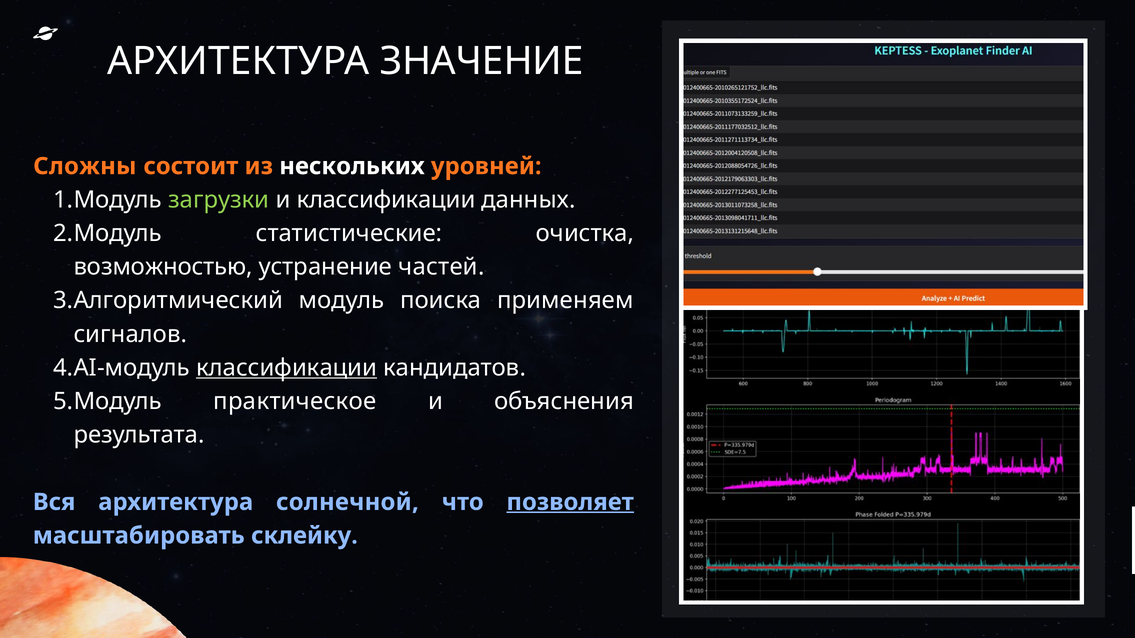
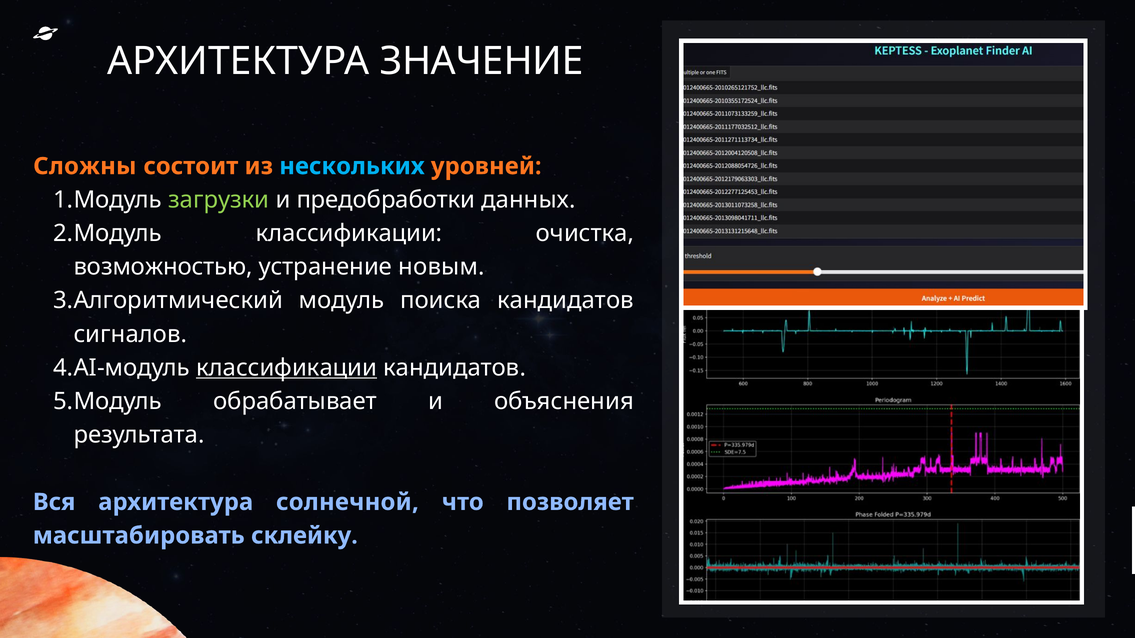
нескольких colour: white -> light blue (352, 166)
и классификации: классификации -> предобработки (386, 200)
статистические: статистические -> классификации (349, 234)
частей: частей -> новым (441, 267)
поиска применяем: применяем -> кандидатов (565, 301)
практическое: практическое -> обрабатывает (295, 402)
позволяет underline: present -> none (570, 502)
